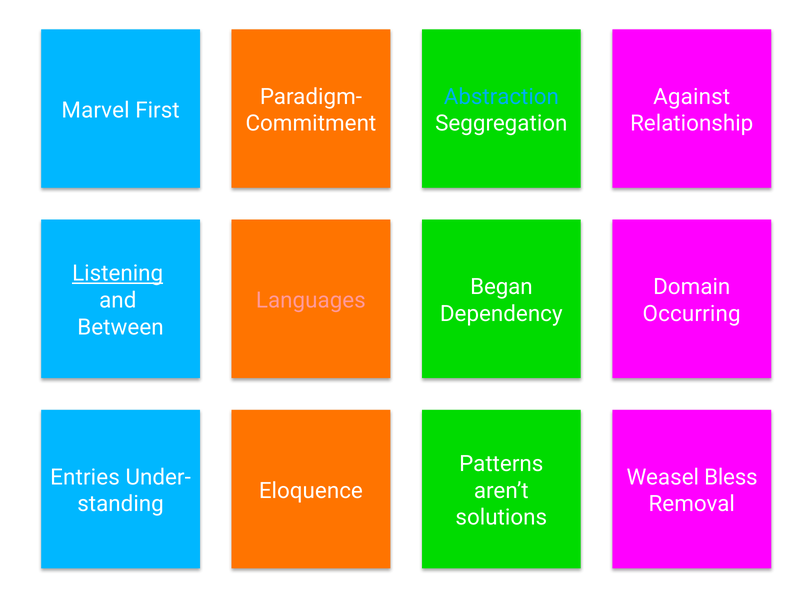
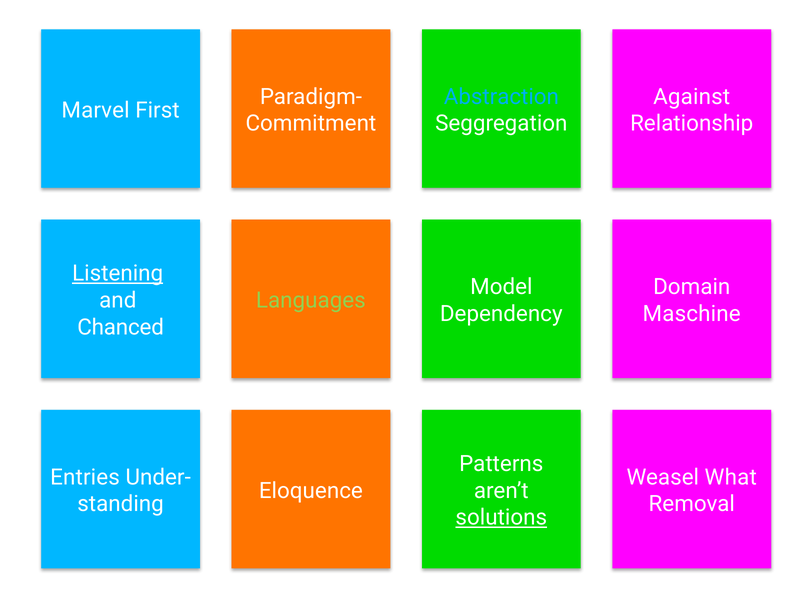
Began: Began -> Model (501, 287)
Languages colour: pink -> light green (311, 301)
Occurring: Occurring -> Maschine (692, 314)
Between: Between -> Chanced (121, 328)
Bless: Bless -> What (731, 478)
solutions underline: none -> present (501, 518)
